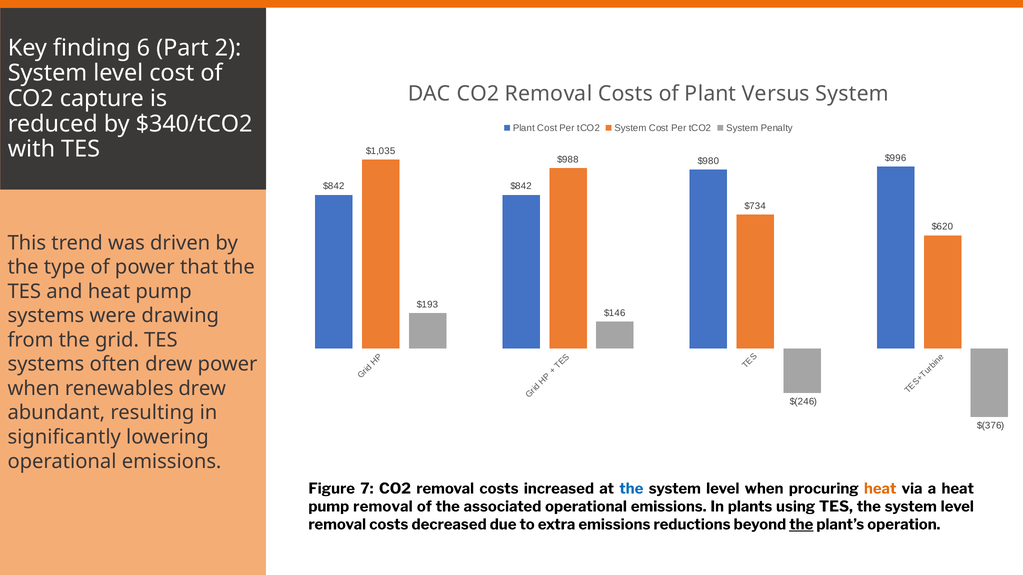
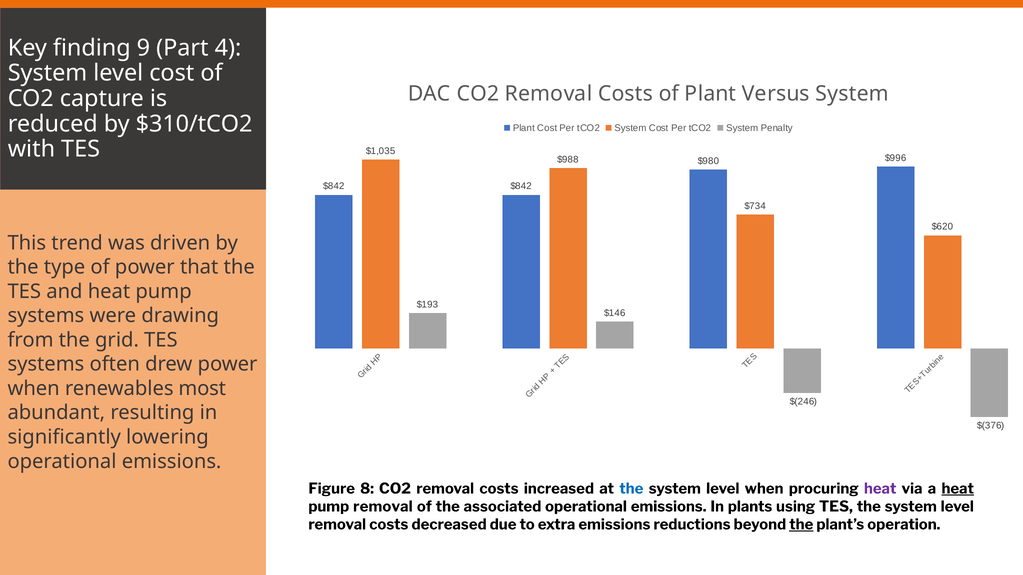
6: 6 -> 9 (143, 48)
2: 2 -> 4 (228, 48)
$340/tCO2: $340/tCO2 -> $310/tCO2 (194, 124)
renewables drew: drew -> most (202, 389)
7: 7 -> 8 (367, 489)
heat colour: orange -> purple (880, 489)
heat underline: none -> present (958, 489)
